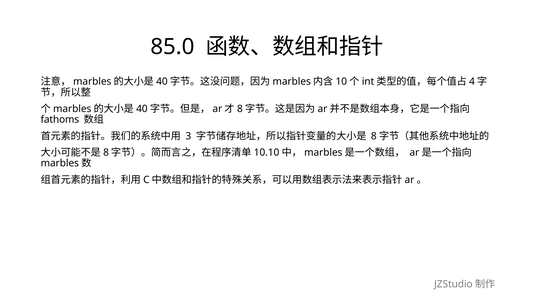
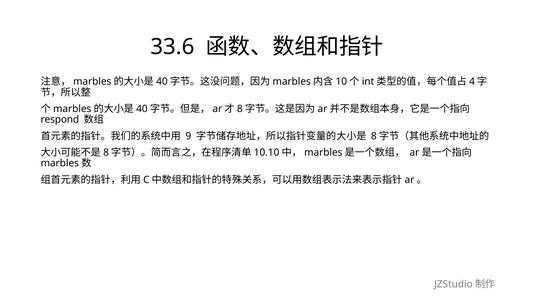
85.0: 85.0 -> 33.6 (173, 47)
fathoms: fathoms -> respond (60, 119)
3: 3 -> 9 (188, 136)
